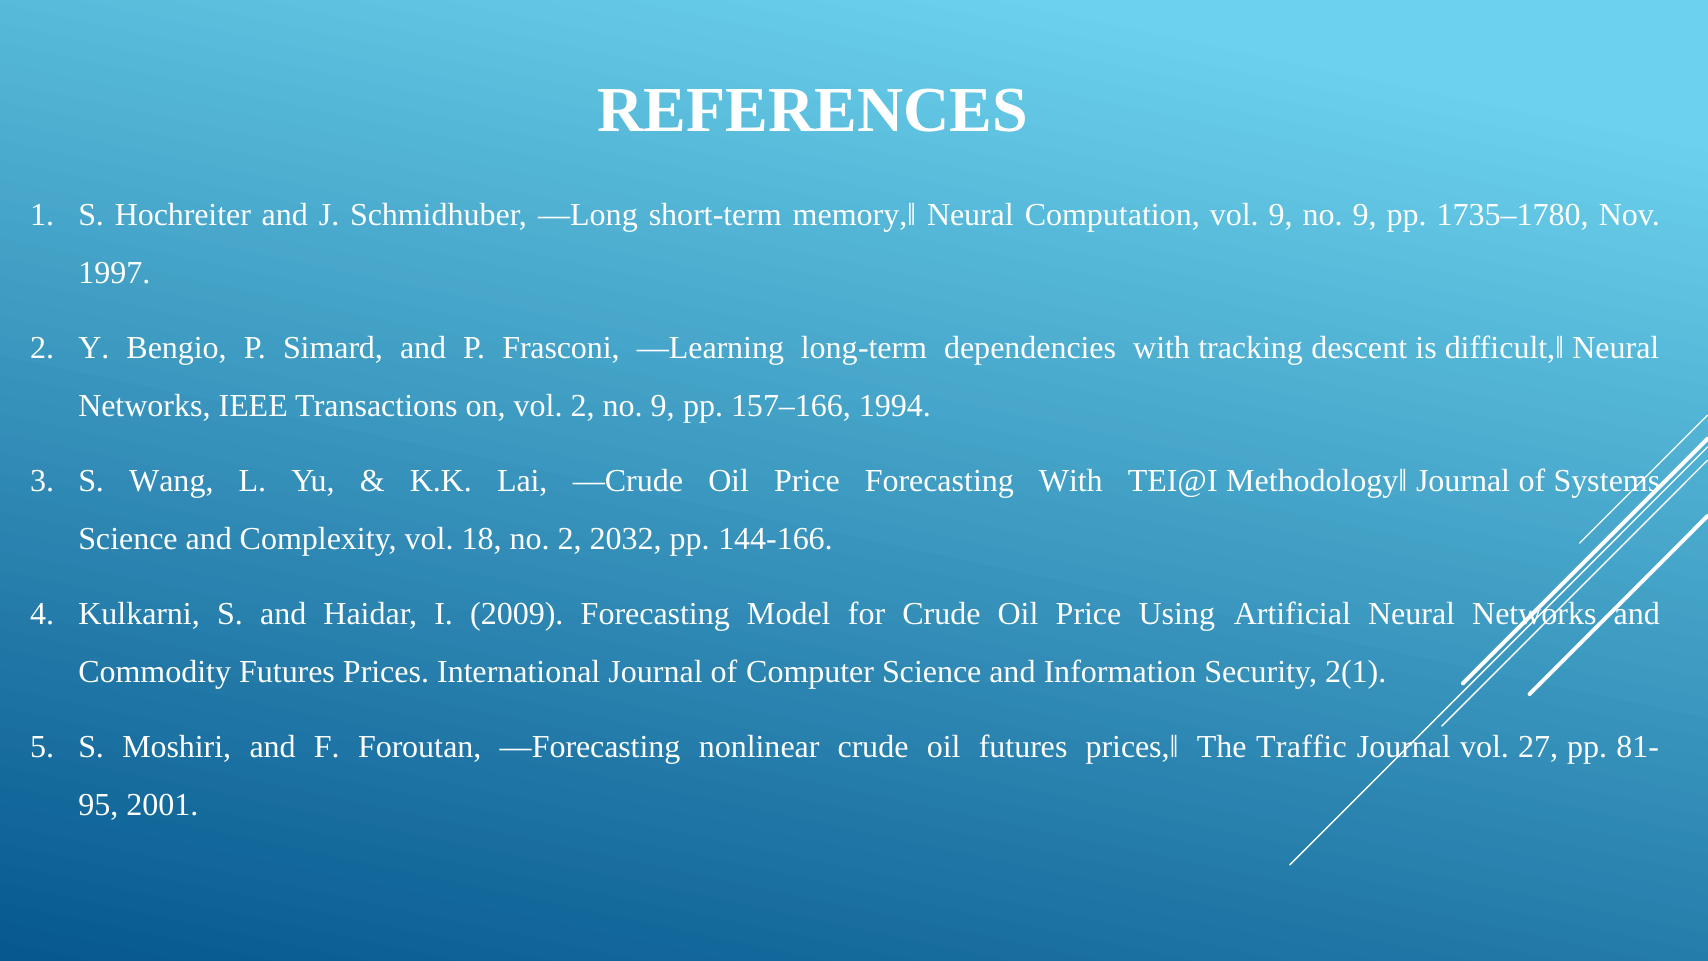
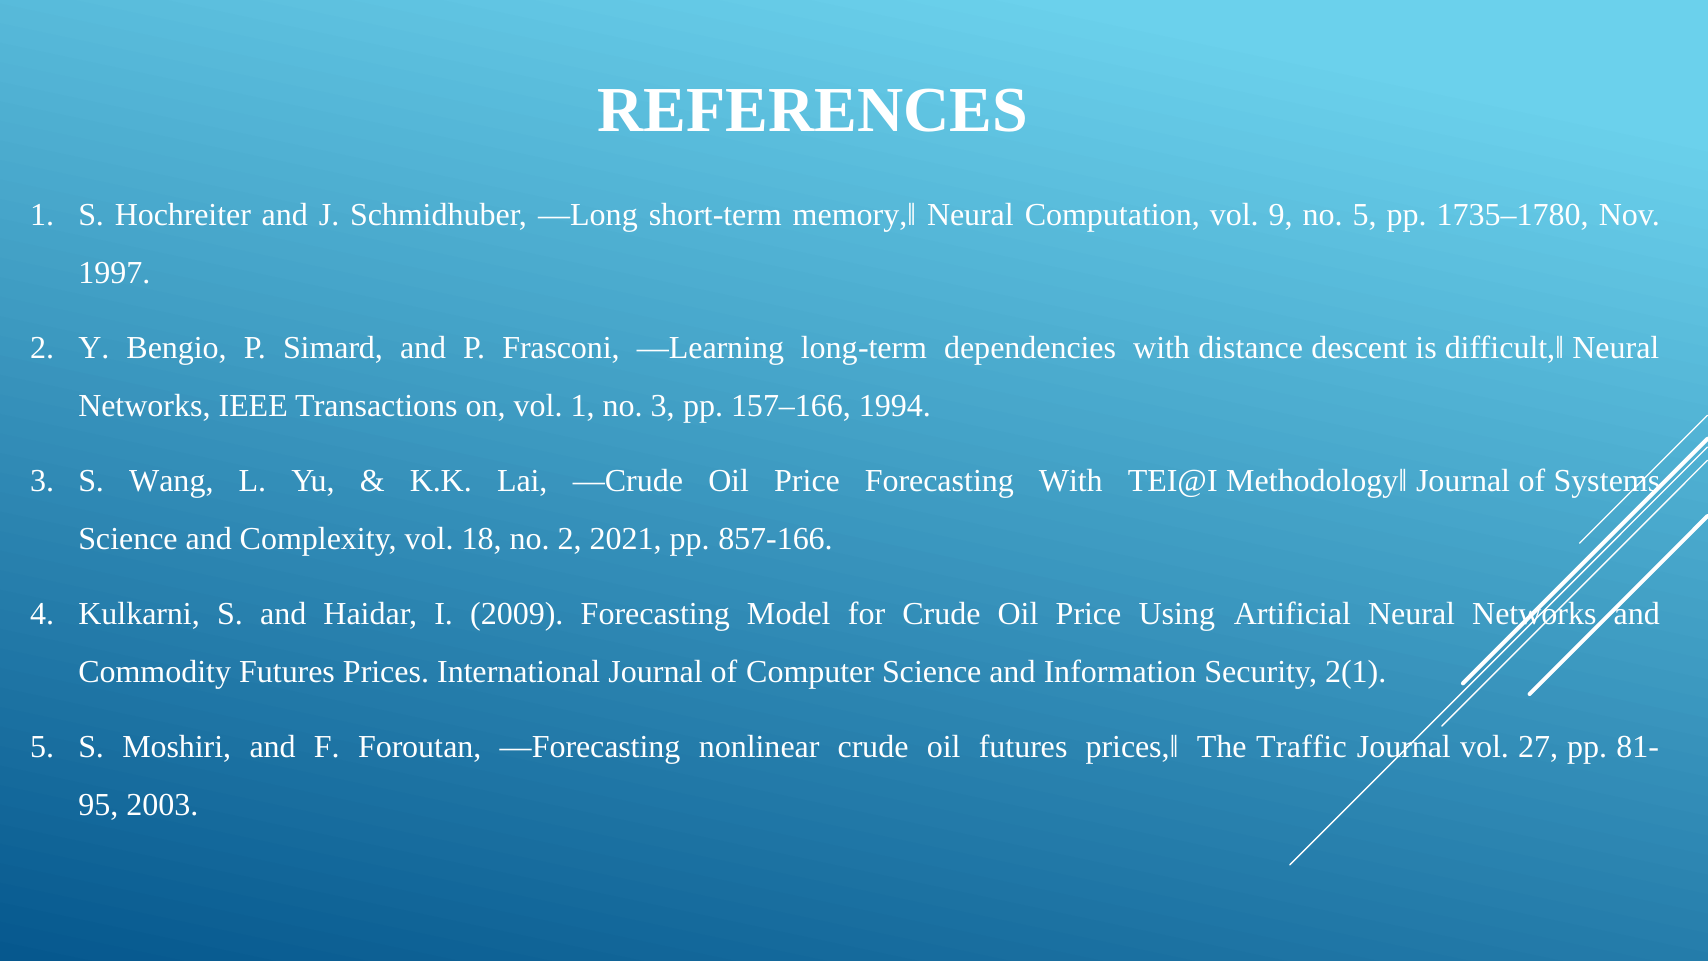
9 no 9: 9 -> 5 (1365, 215)
tracking: tracking -> distance (1251, 348)
vol 2: 2 -> 1 (583, 406)
9: 9 -> 3 (663, 406)
2032: 2032 -> 2021 (626, 539)
144-166: 144-166 -> 857-166 (775, 539)
2001: 2001 -> 2003 (162, 805)
